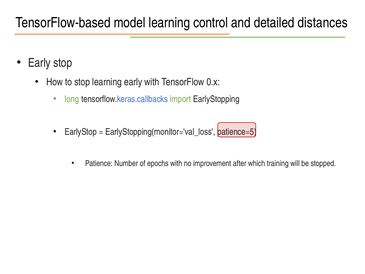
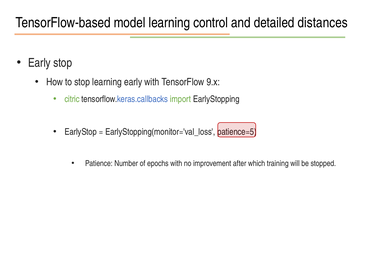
0.x: 0.x -> 9.x (213, 82)
long: long -> citric (72, 99)
